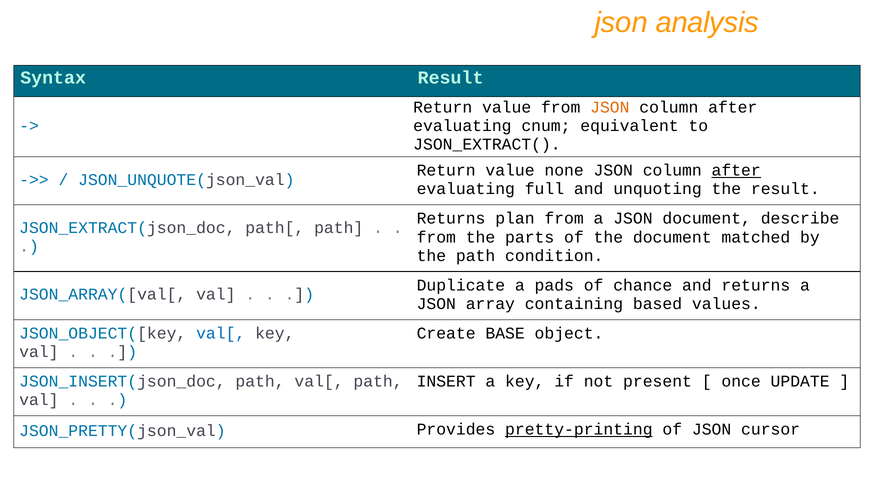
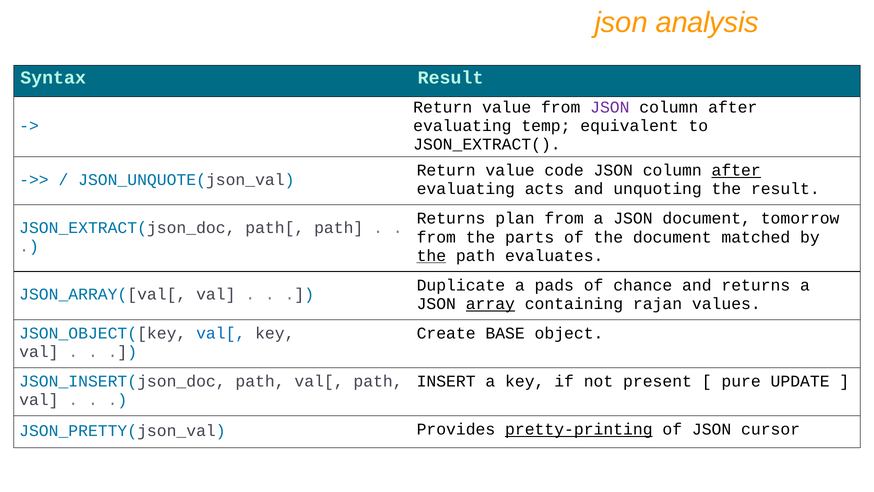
JSON colour: orange -> purple (610, 107)
cnum: cnum -> temp (546, 126)
none: none -> code (564, 170)
full: full -> acts (544, 189)
describe: describe -> tomorrow (800, 218)
the underline: none -> present (431, 255)
condition: condition -> evaluates (554, 255)
array underline: none -> present (490, 304)
based: based -> rajan (658, 304)
once: once -> pure (741, 381)
